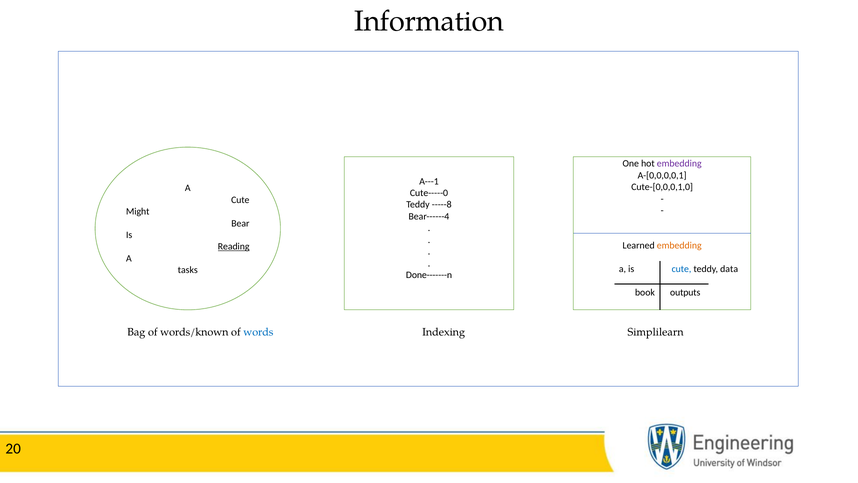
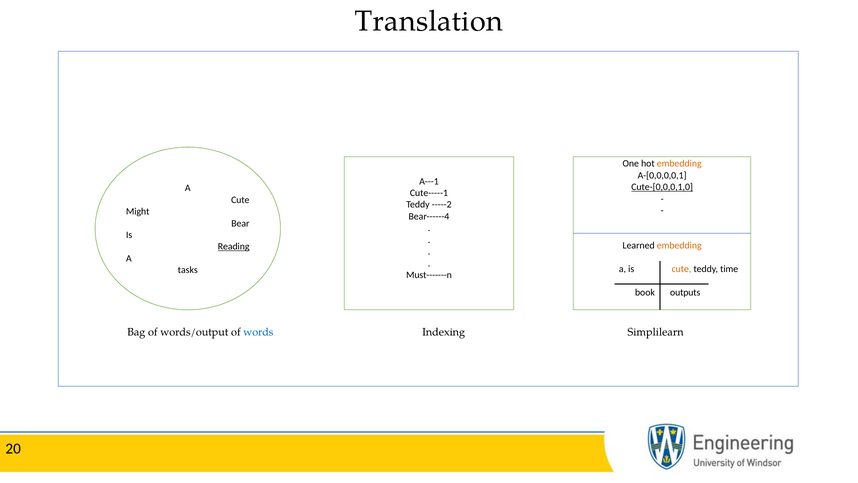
Information: Information -> Translation (429, 21)
embedding colour: purple -> orange (679, 164)
Cute-[0,0,0,1,0 underline: none -> present (662, 187)
Cute-----0: Cute-----0 -> Cute-----1 (429, 193)
-----8: -----8 -> -----2 (442, 205)
cute colour: blue -> orange (681, 269)
data: data -> time (729, 269)
Done-------n: Done-------n -> Must-------n (429, 275)
words/known: words/known -> words/output (194, 332)
